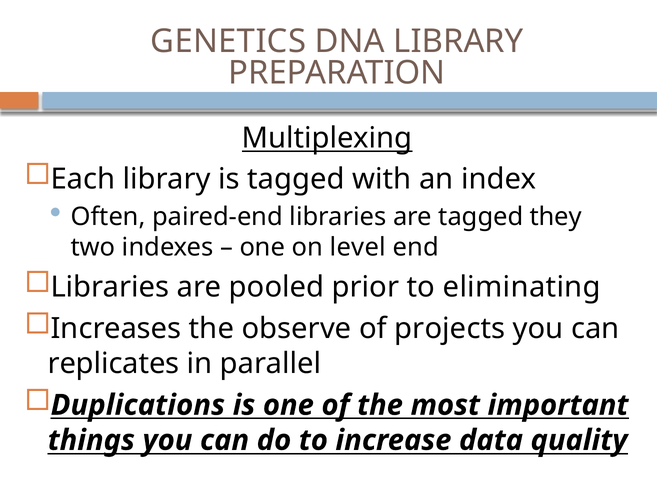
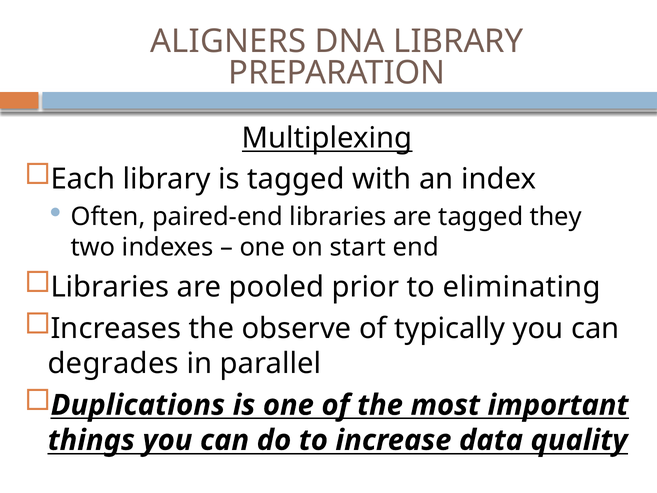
GENETICS: GENETICS -> ALIGNERS (228, 41)
level: level -> start (358, 247)
projects: projects -> typically (450, 328)
replicates: replicates -> degrades (113, 363)
